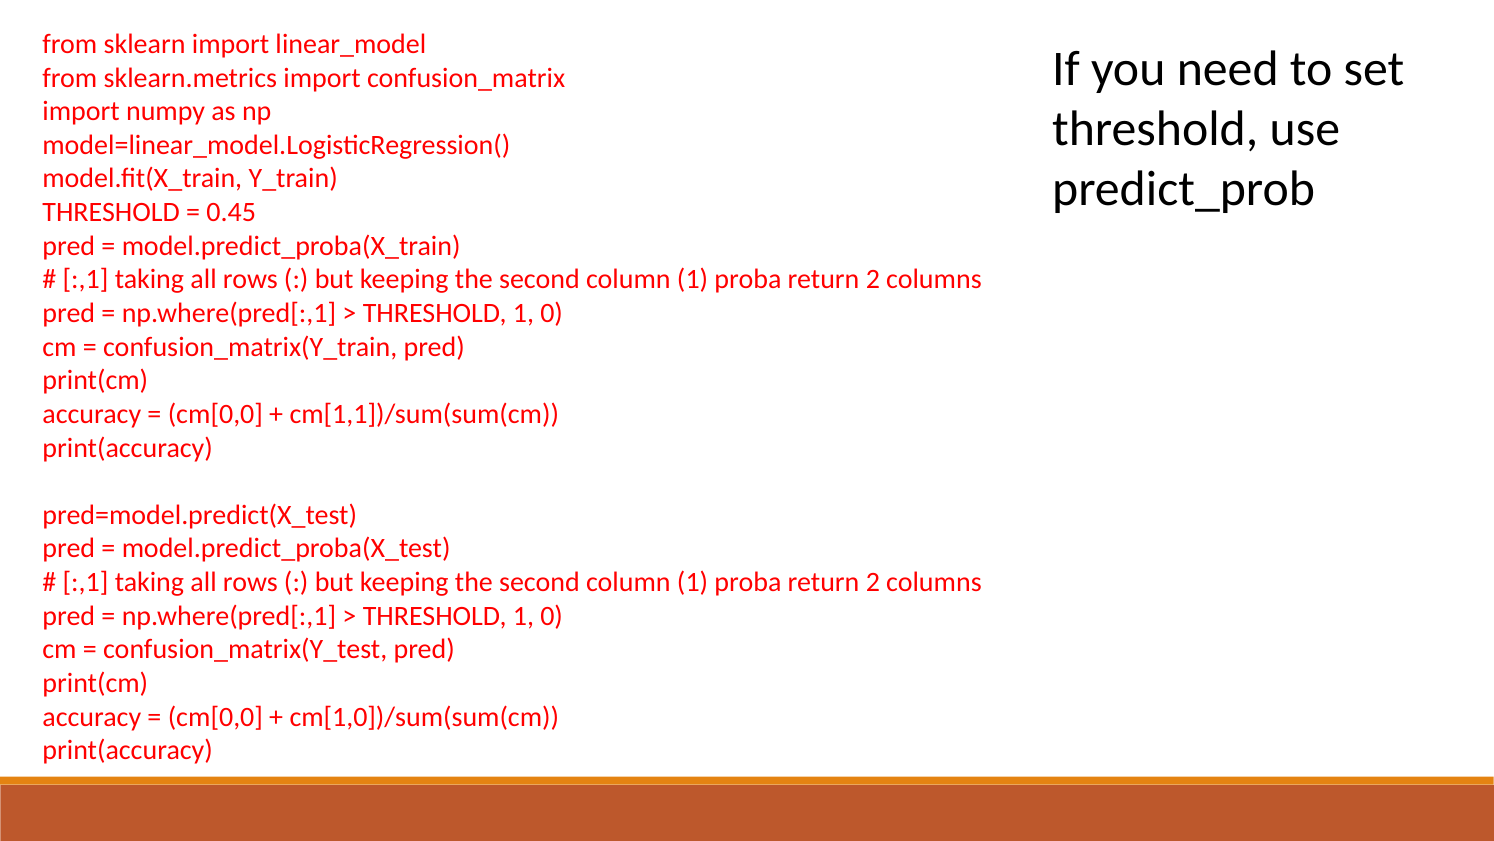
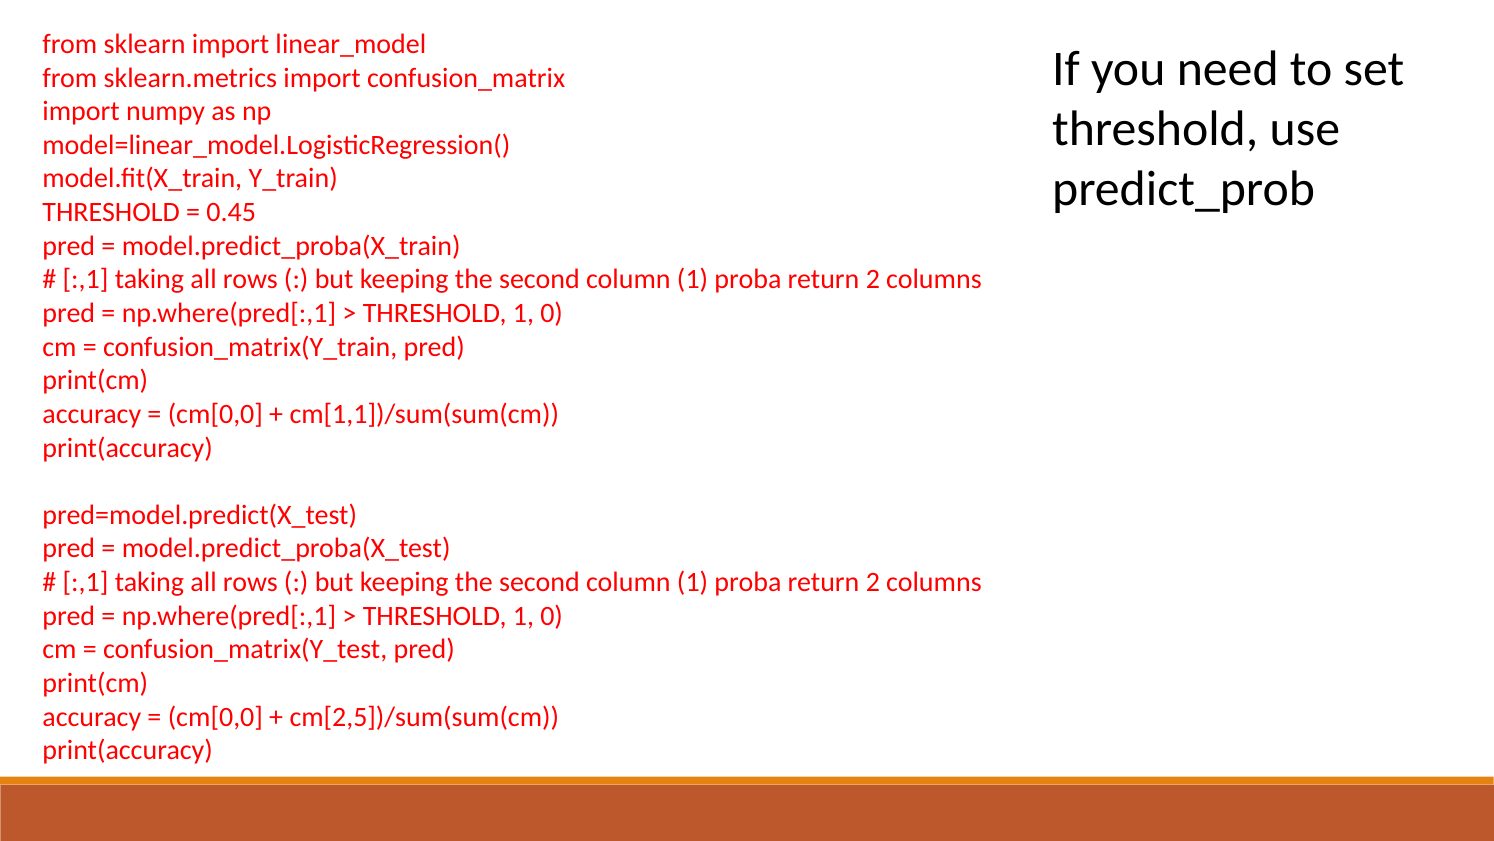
cm[1,0])/sum(sum(cm: cm[1,0])/sum(sum(cm -> cm[2,5])/sum(sum(cm (424, 716)
